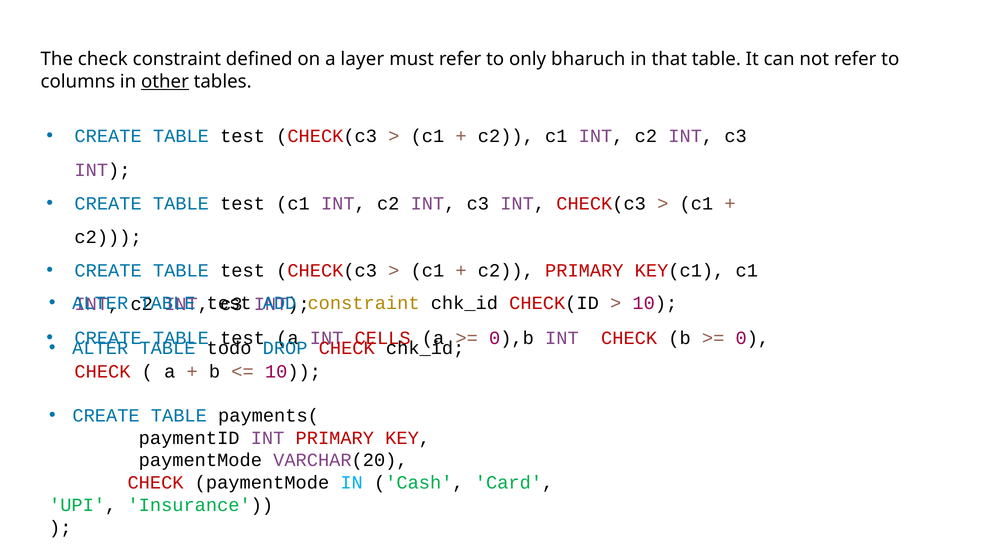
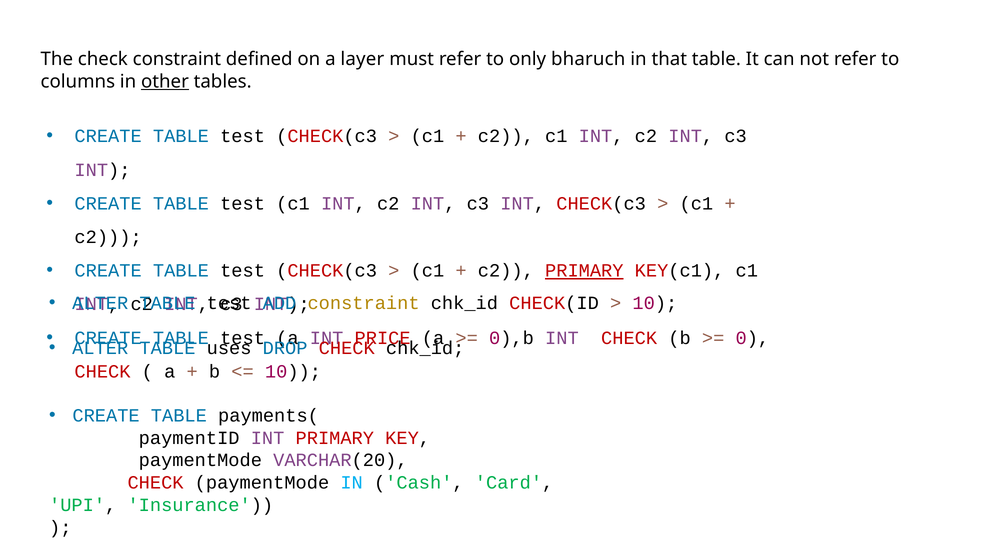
PRIMARY underline: none -> present (584, 271)
CELLS: CELLS -> PRICE (383, 338)
todo: todo -> uses (229, 348)
